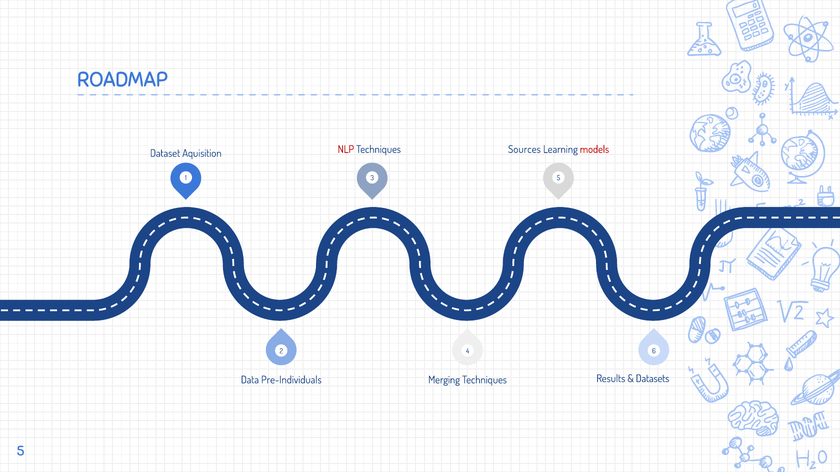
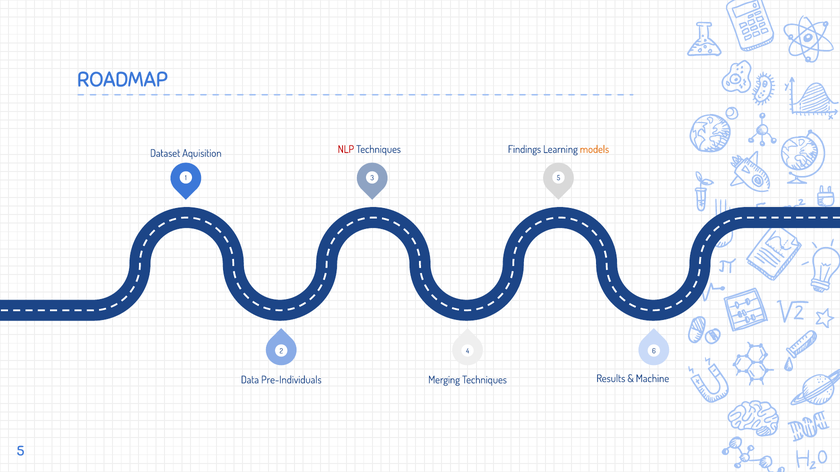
Sources: Sources -> Findings (524, 150)
models colour: red -> orange (595, 150)
Datasets: Datasets -> Machine (652, 379)
